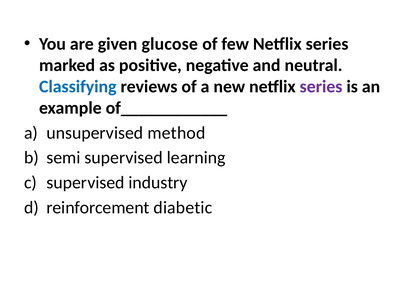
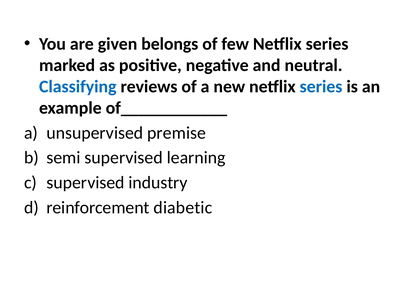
glucose: glucose -> belongs (170, 44)
series colour: purple -> blue (321, 87)
method: method -> premise (177, 133)
